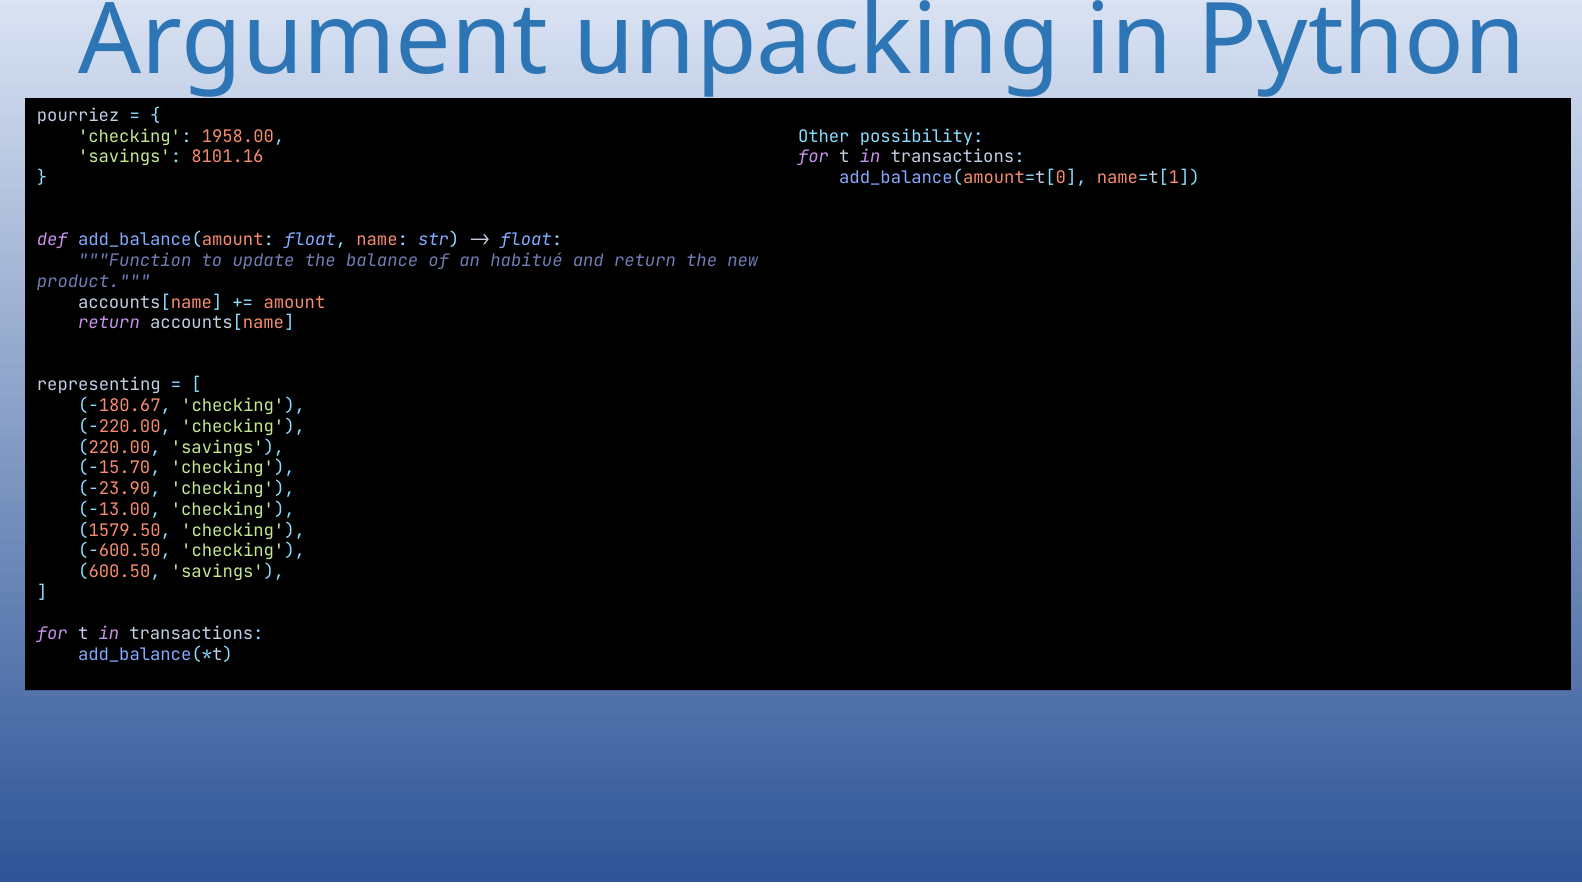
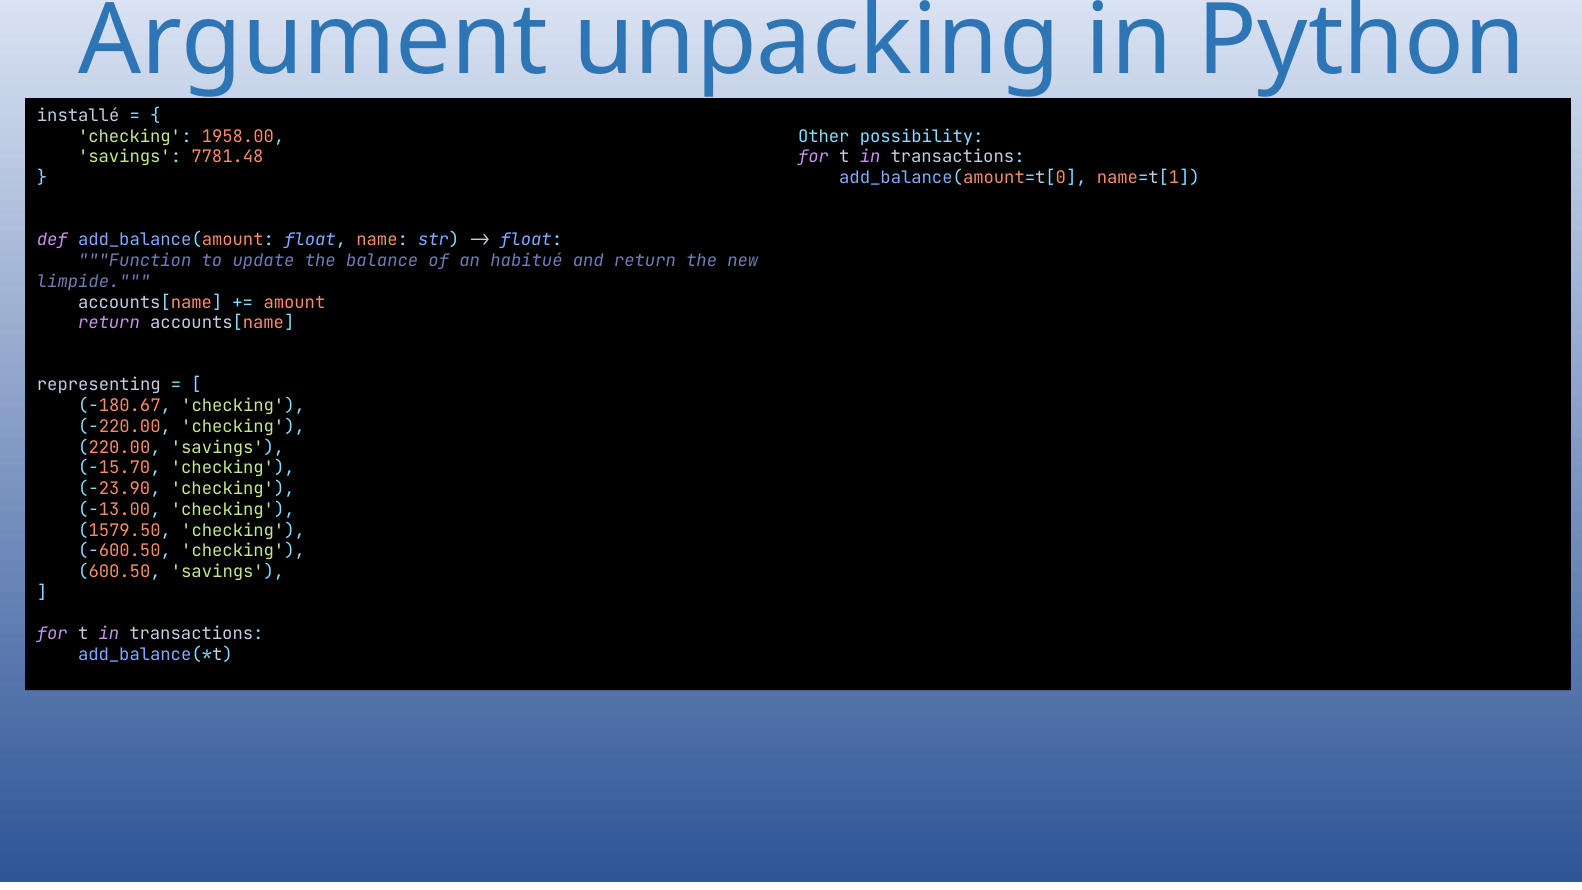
pourriez: pourriez -> installé (78, 116)
8101.16: 8101.16 -> 7781.48 (227, 157)
product: product -> limpide (94, 282)
